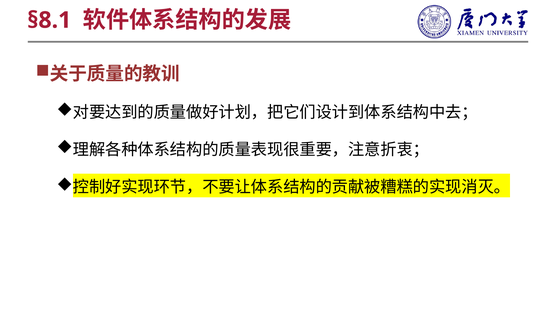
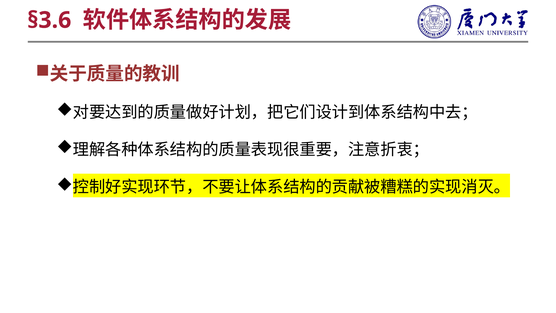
§8.1: §8.1 -> §3.6 (49, 20)
